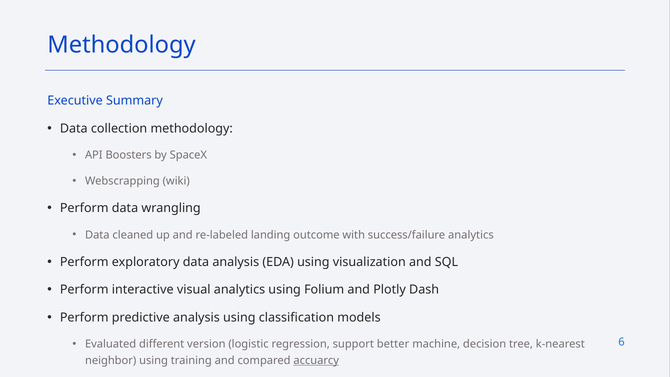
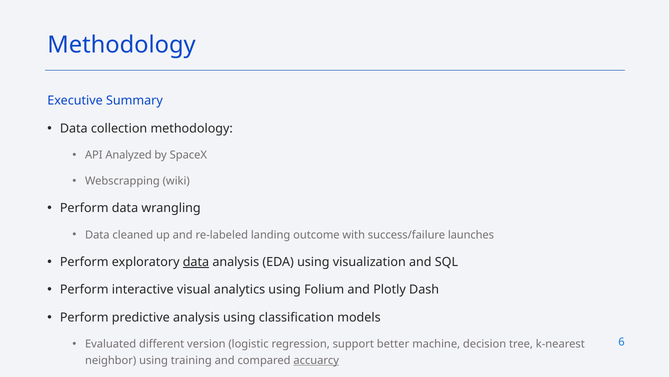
Boosters: Boosters -> Analyzed (129, 155)
success/failure analytics: analytics -> launches (471, 235)
data underline: none -> present (196, 262)
